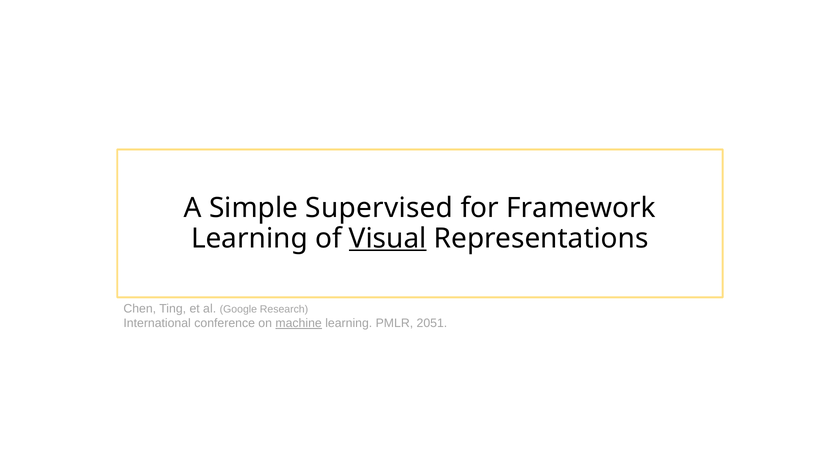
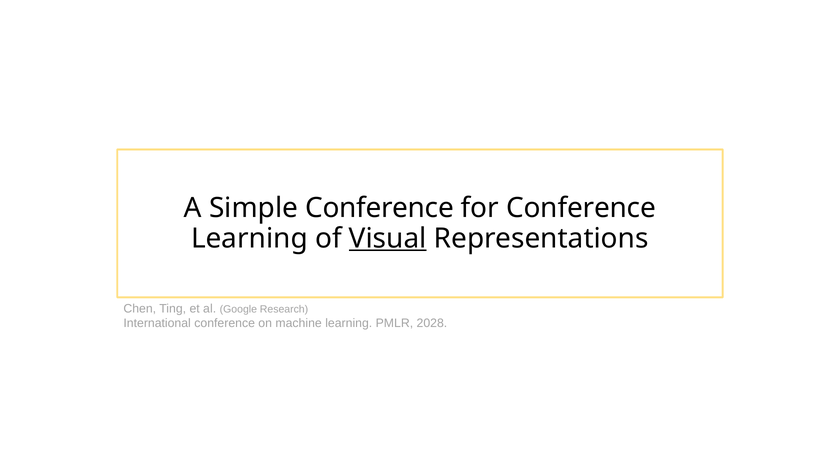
Simple Supervised: Supervised -> Conference (380, 208)
for Framework: Framework -> Conference (581, 208)
machine underline: present -> none (299, 324)
2051: 2051 -> 2028 (432, 324)
